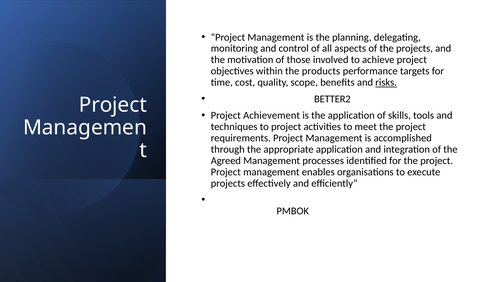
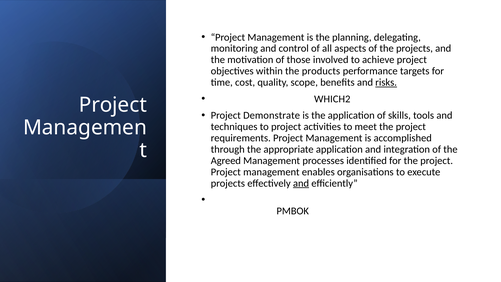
BETTER2: BETTER2 -> WHICH2 (332, 99)
Achievement: Achievement -> Demonstrate (272, 115)
and underline: none -> present (301, 183)
